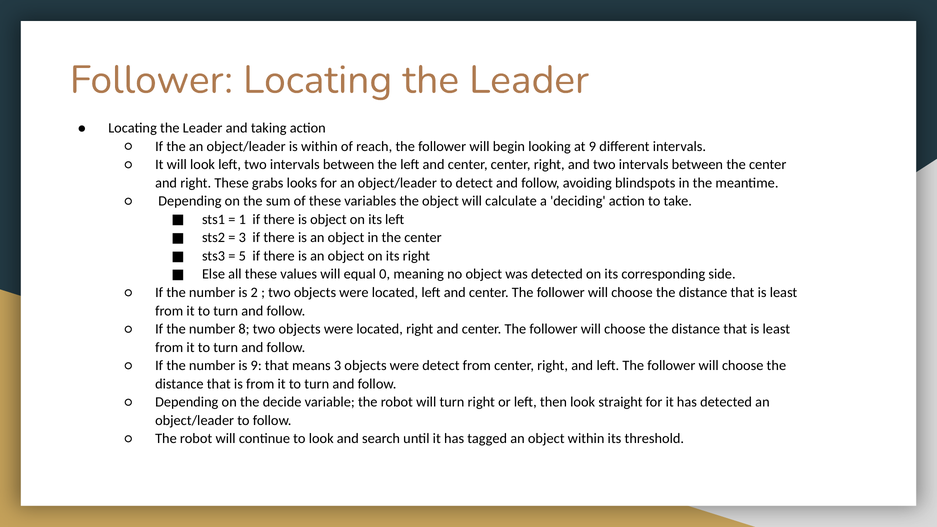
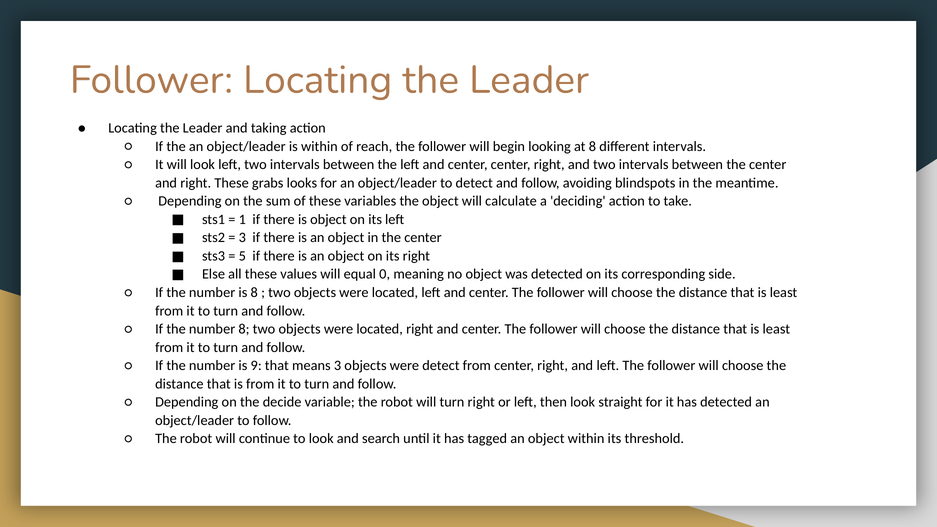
at 9: 9 -> 8 (592, 146)
is 2: 2 -> 8 (254, 293)
